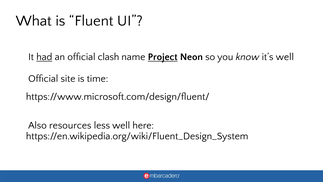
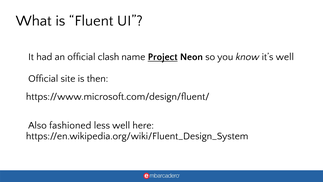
had underline: present -> none (44, 57)
time: time -> then (97, 79)
resources: resources -> fashioned (70, 125)
